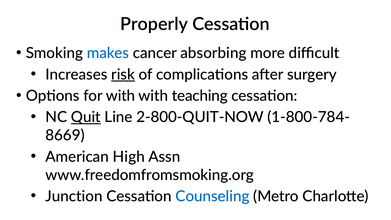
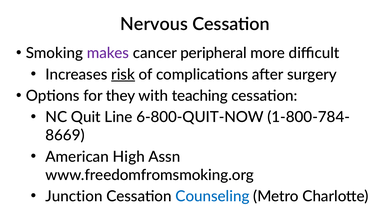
Properly: Properly -> Nervous (154, 24)
makes colour: blue -> purple (108, 53)
absorbing: absorbing -> peripheral (214, 53)
for with: with -> they (121, 96)
Quit underline: present -> none (86, 117)
2-800-QUIT-NOW: 2-800-QUIT-NOW -> 6-800-QUIT-NOW (200, 117)
